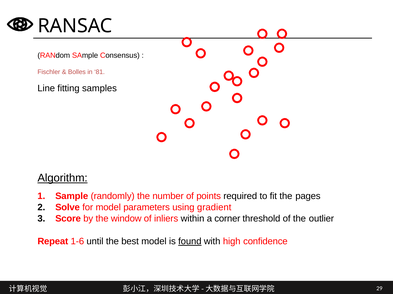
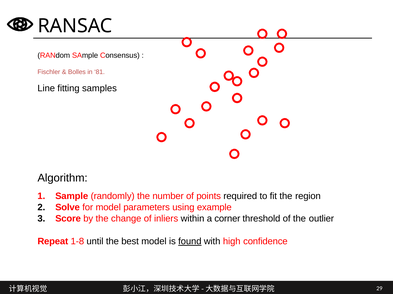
Algorithm underline: present -> none (63, 179)
pages: pages -> region (308, 197)
gradient: gradient -> example (214, 208)
window: window -> change (126, 219)
1-6: 1-6 -> 1-8 (77, 242)
